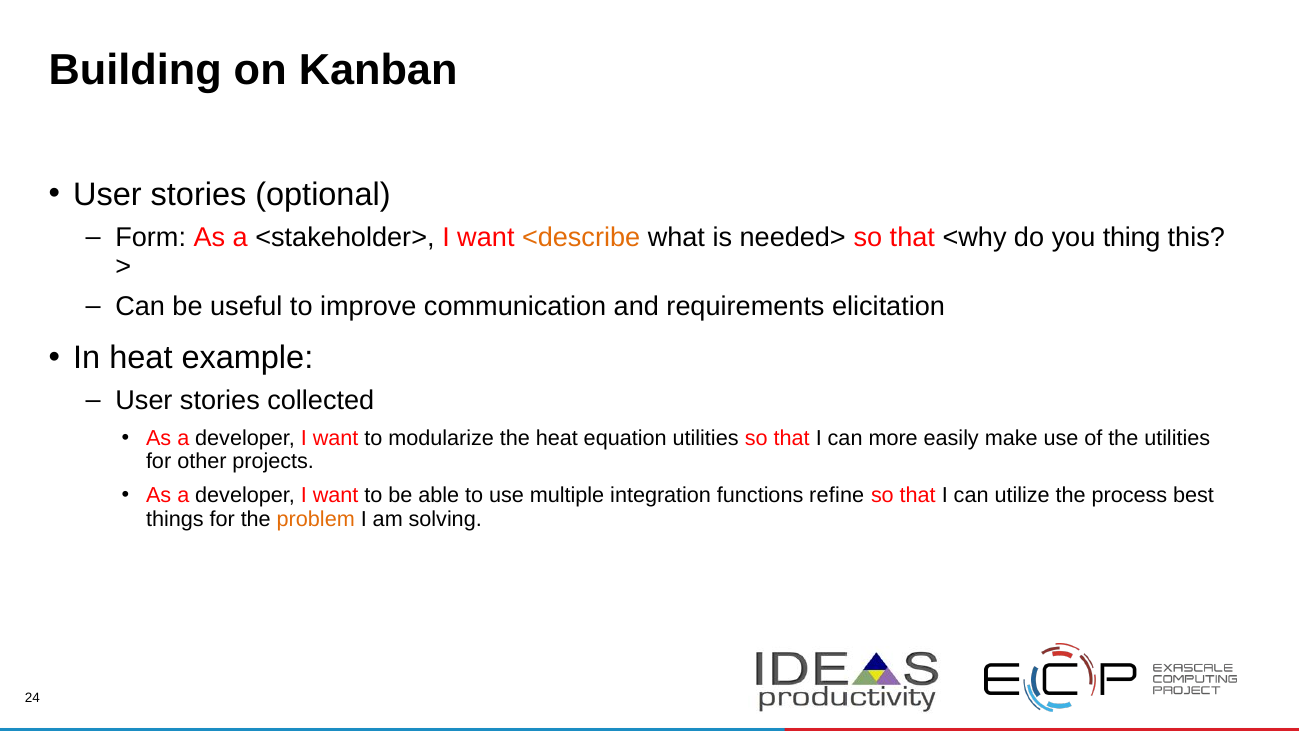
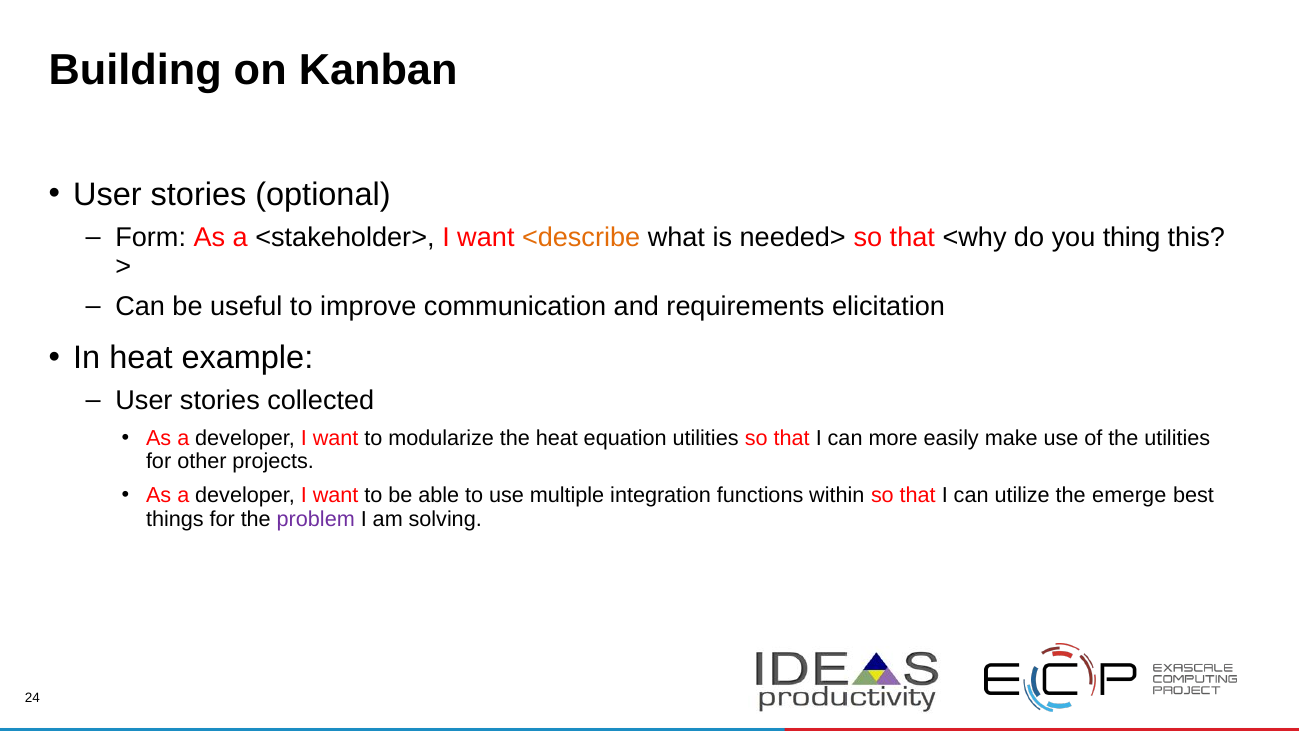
refine: refine -> within (837, 495)
process: process -> emerge (1129, 495)
problem colour: orange -> purple (316, 519)
